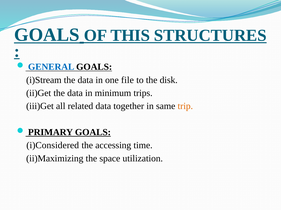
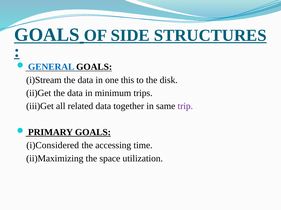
THIS: THIS -> SIDE (130, 35)
file: file -> this (128, 80)
trip colour: orange -> purple (185, 106)
